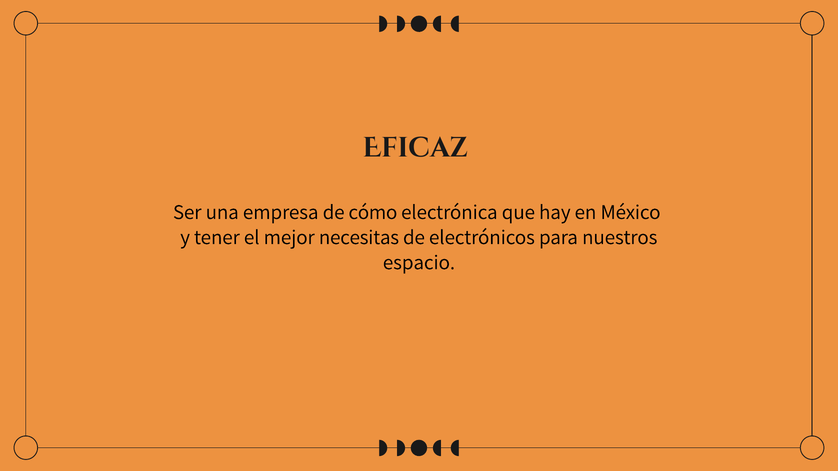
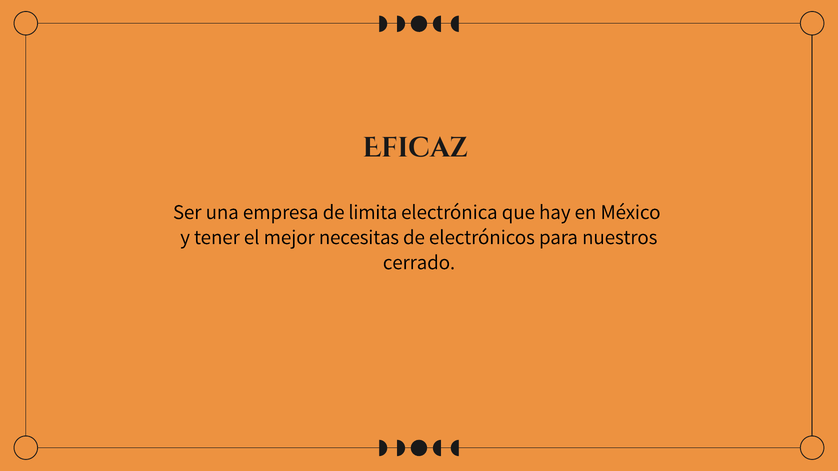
cómo: cómo -> limita (373, 212)
espacio: espacio -> cerrado (419, 263)
